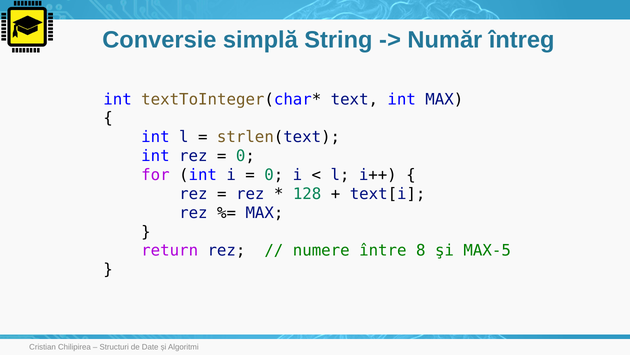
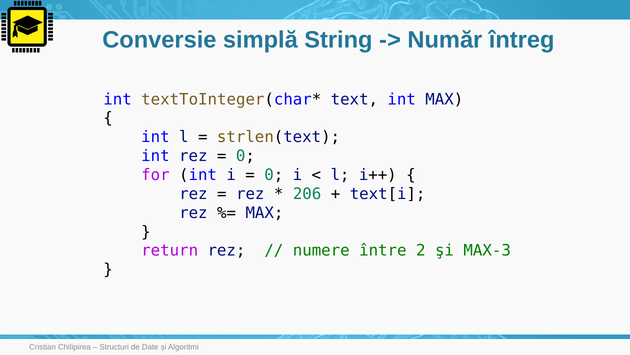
128: 128 -> 206 (307, 194)
8: 8 -> 2 (421, 250)
MAX-5: MAX-5 -> MAX-3 (487, 250)
